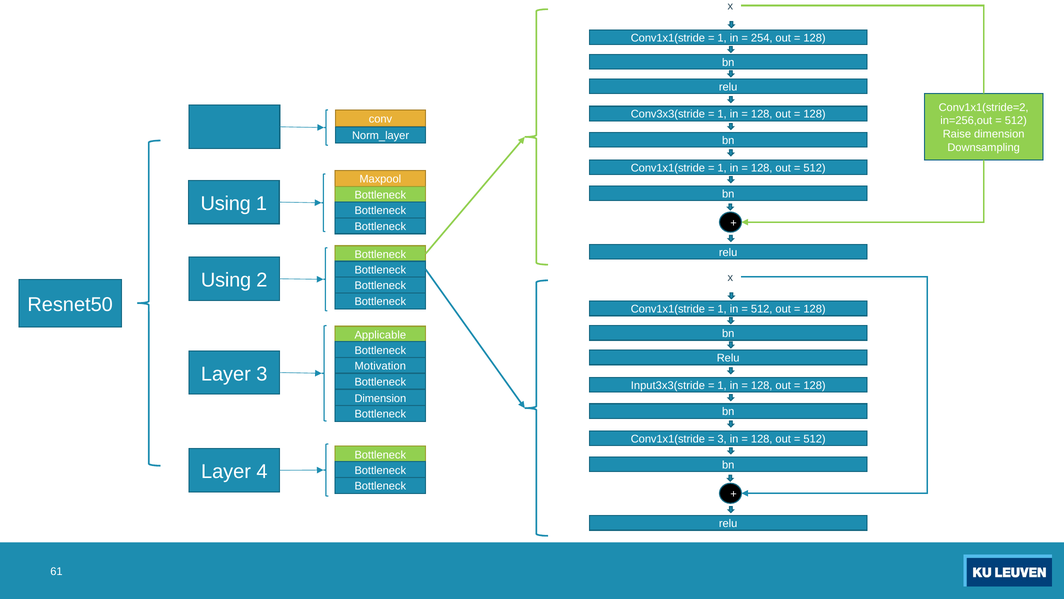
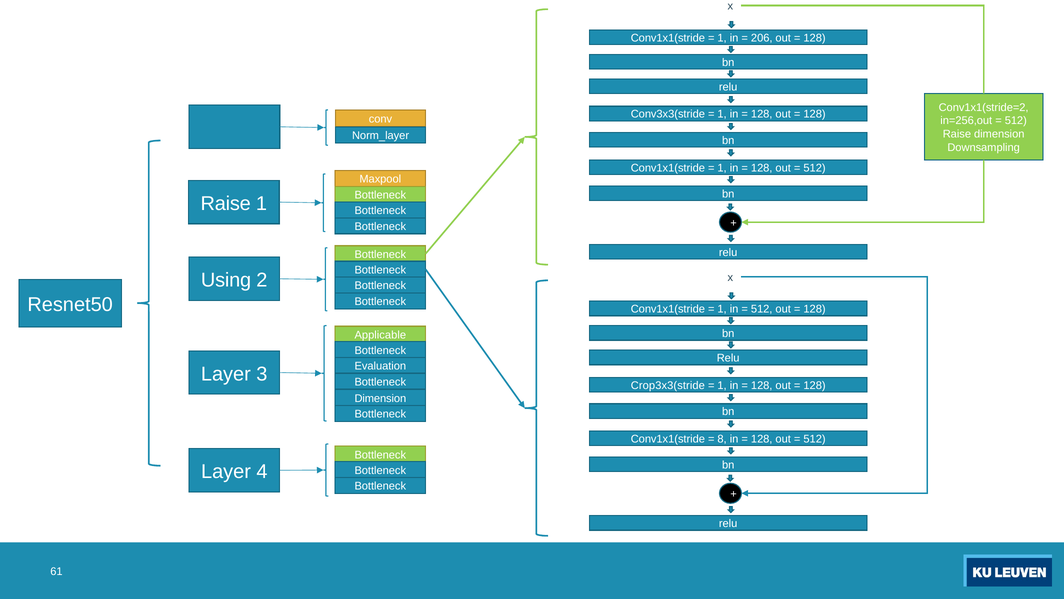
254: 254 -> 206 (762, 38)
Using: Using -> Raise (226, 203)
Motivation: Motivation -> Evaluation (380, 366)
Input3x3(stride: Input3x3(stride -> Crop3x3(stride (668, 385)
3: 3 -> 8 (722, 439)
